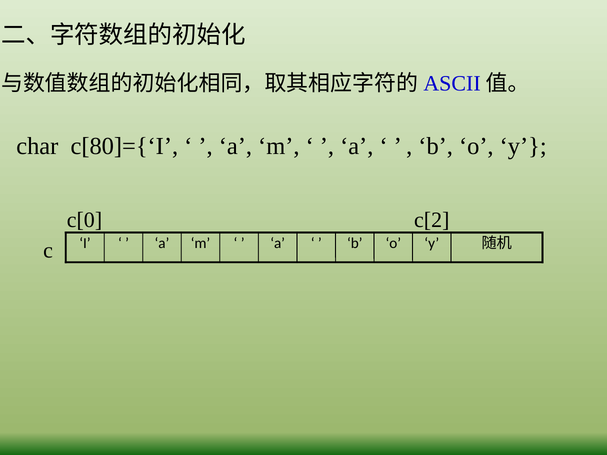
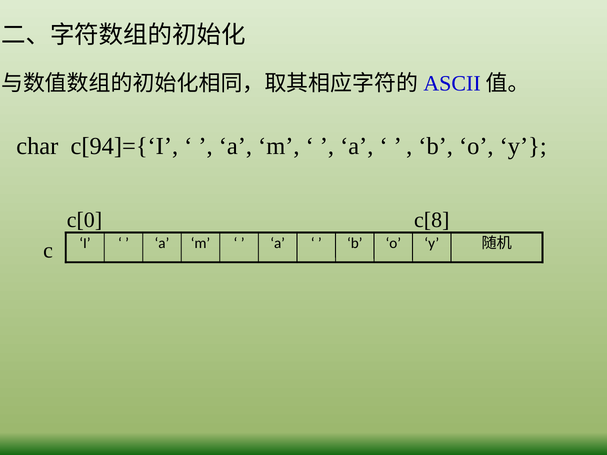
c[80]={‘I: c[80]={‘I -> c[94]={‘I (124, 146)
c[2: c[2 -> c[8 (432, 220)
